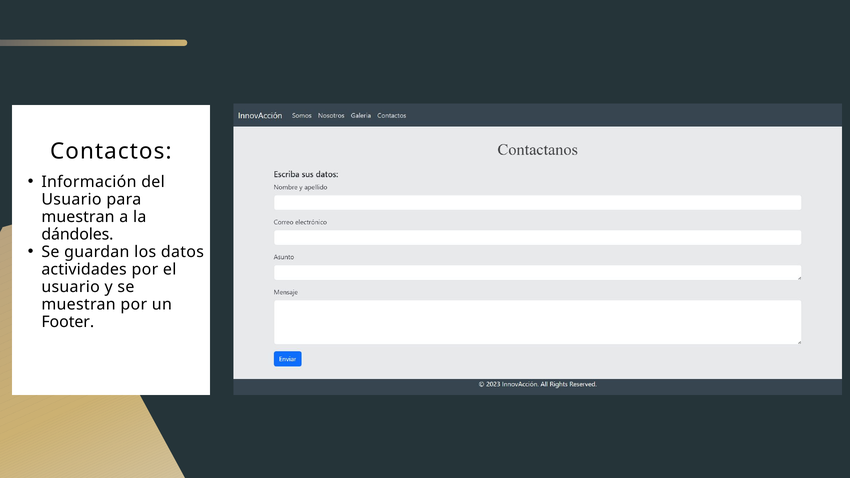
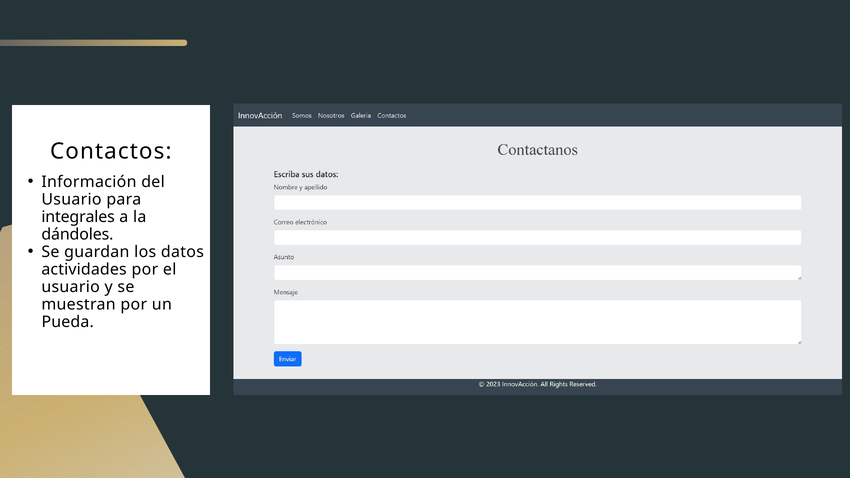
muestran: muestran -> integrales (78, 217)
Footer: Footer -> Pueda (68, 322)
